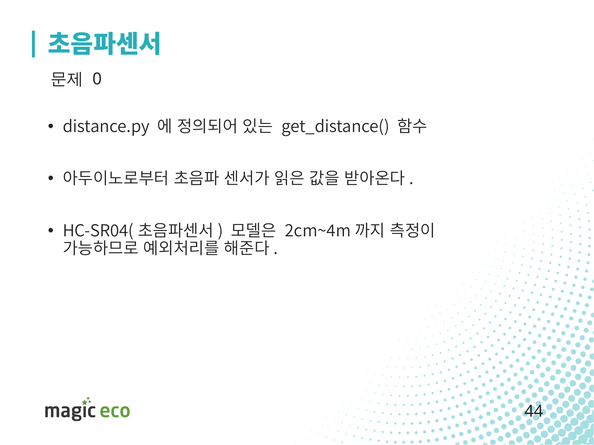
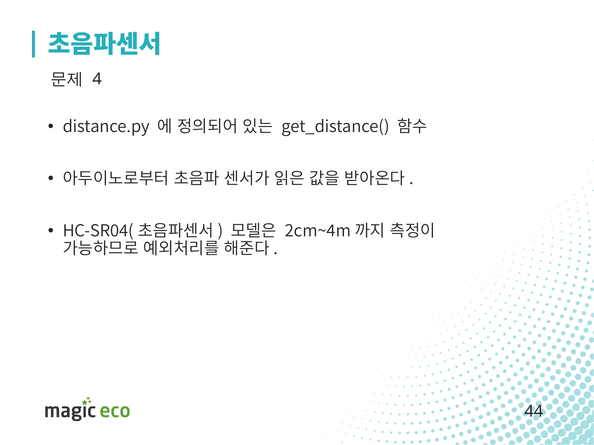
0: 0 -> 4 (97, 79)
